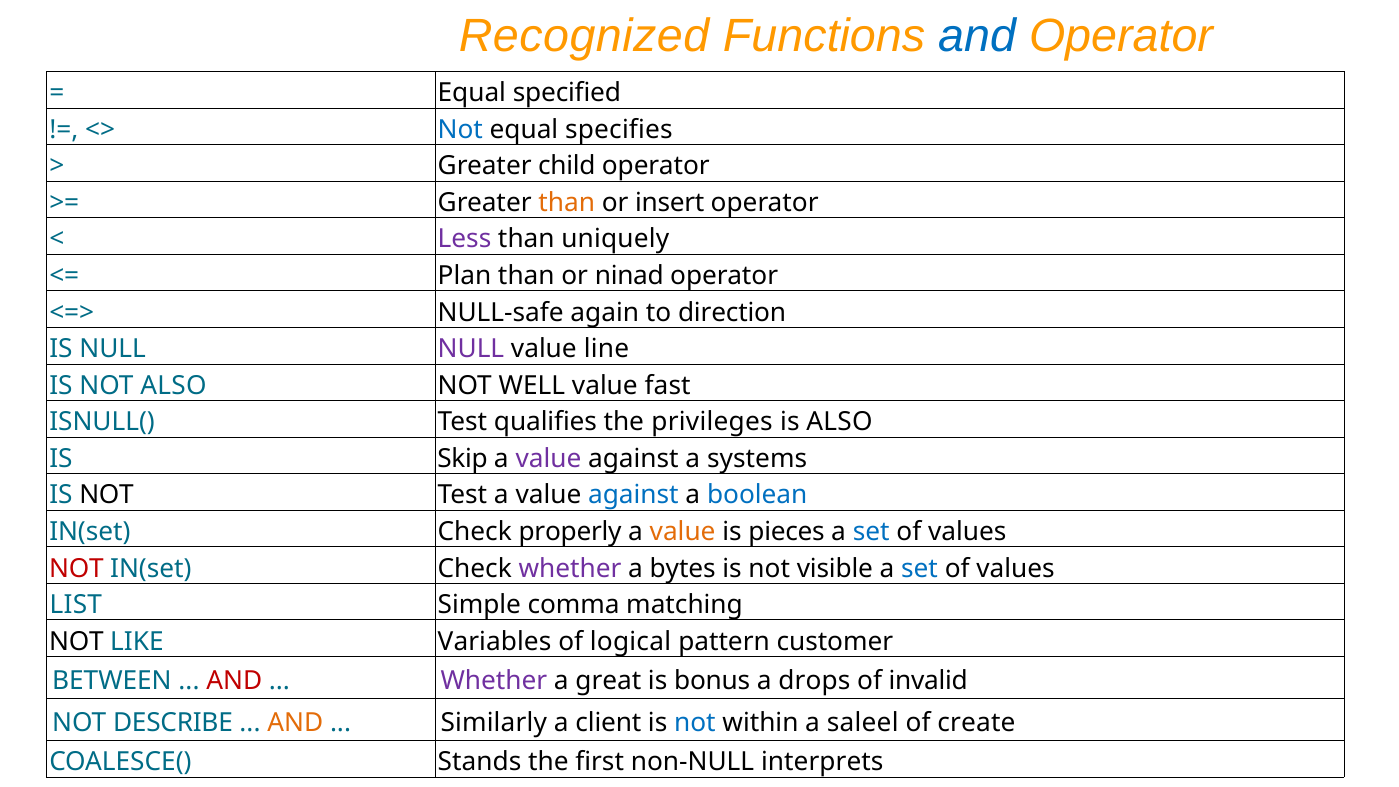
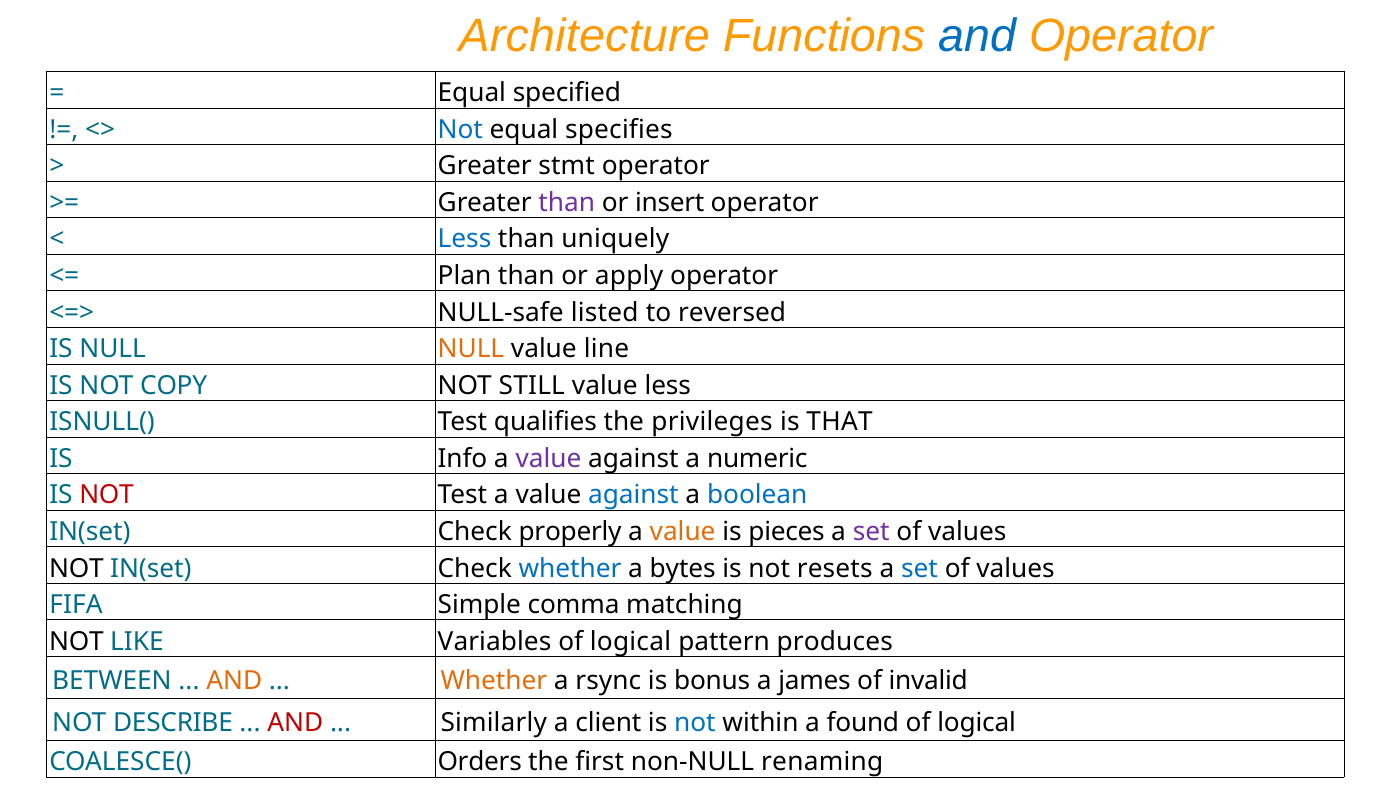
Recognized: Recognized -> Architecture (584, 36)
child: child -> stmt (567, 166)
than colour: orange -> purple (567, 203)
Less colour: purple -> blue (465, 239)
ninad: ninad -> apply (629, 276)
again: again -> listed (605, 312)
direction: direction -> reversed (732, 312)
NULL colour: purple -> orange (471, 349)
NOT ALSO: ALSO -> COPY (174, 386)
WELL: WELL -> STILL (532, 386)
value fast: fast -> less (668, 386)
is ALSO: ALSO -> THAT (840, 422)
Skip: Skip -> Info (463, 459)
systems: systems -> numeric (757, 459)
NOT colour: black -> red (107, 495)
set colour: blue -> purple (871, 532)
NOT colour: red -> black (76, 568)
whether colour: purple -> blue (570, 568)
visible: visible -> resets (835, 568)
LIST: LIST -> FIFA (76, 605)
customer: customer -> produces (835, 641)
AND colour: red -> orange (234, 681)
Whether colour: purple -> orange (494, 681)
great: great -> rsync (608, 681)
drops: drops -> james (815, 681)
AND colour: orange -> red (295, 723)
saleel: saleel -> found (863, 723)
create: create -> logical (977, 723)
Stands: Stands -> Orders (480, 762)
interprets: interprets -> renaming (822, 762)
